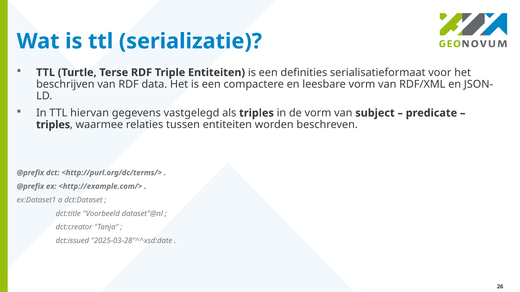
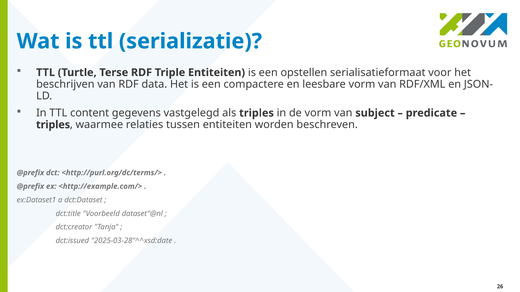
definities: definities -> opstellen (304, 73)
hiervan: hiervan -> content (90, 113)
